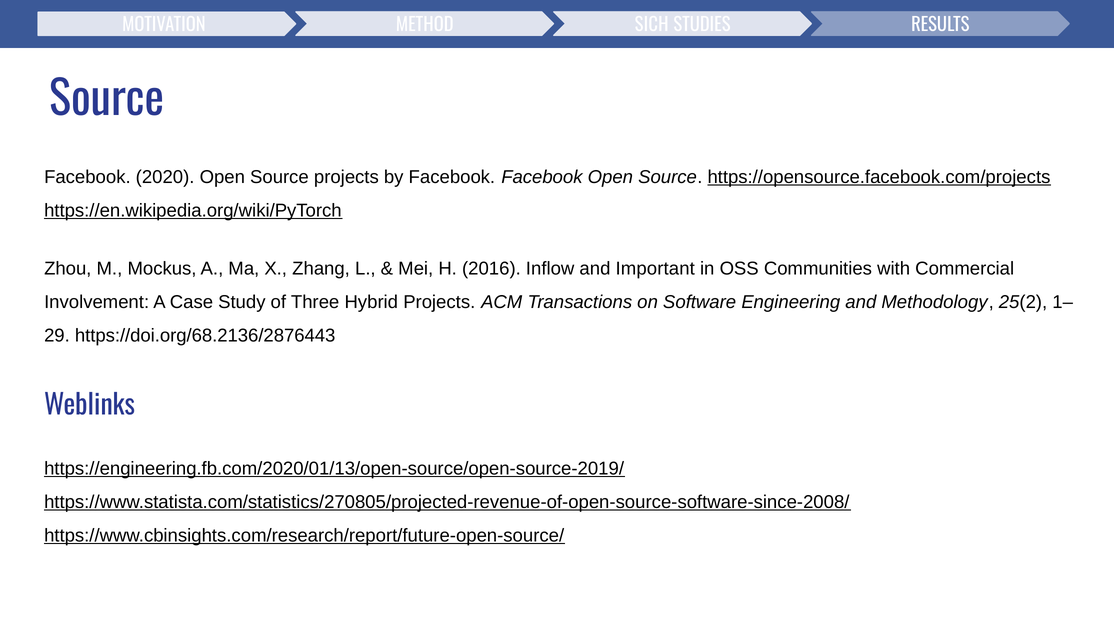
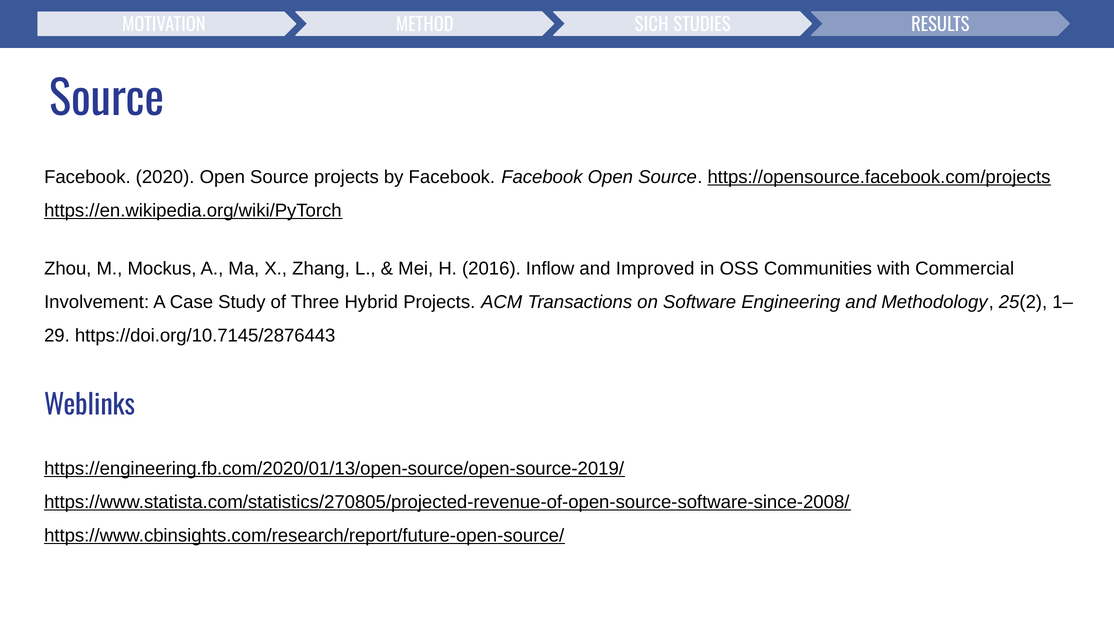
Important: Important -> Improved (655, 268)
https://doi.org/68.2136/2876443: https://doi.org/68.2136/2876443 -> https://doi.org/10.7145/2876443 (205, 335)
